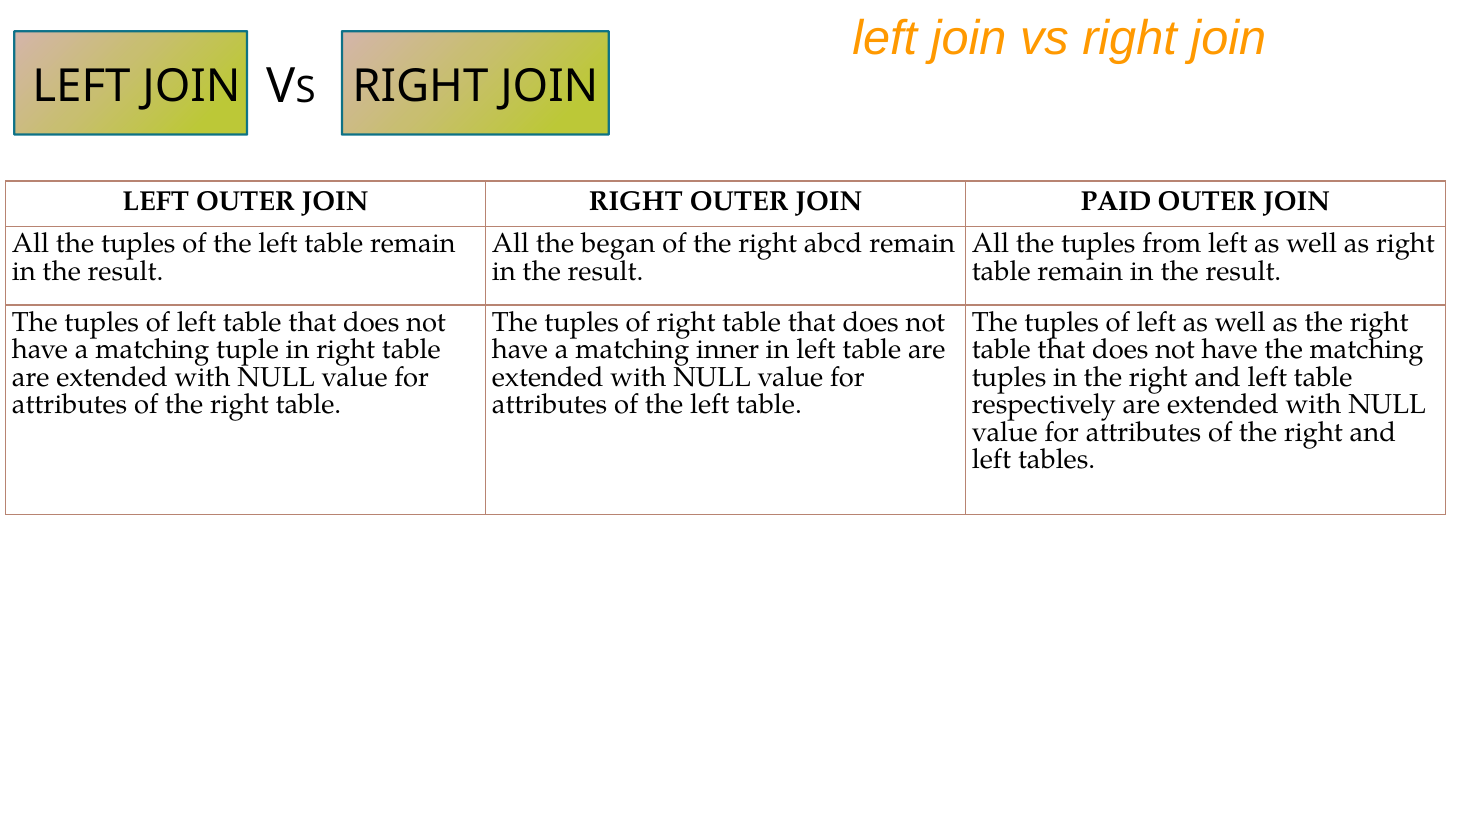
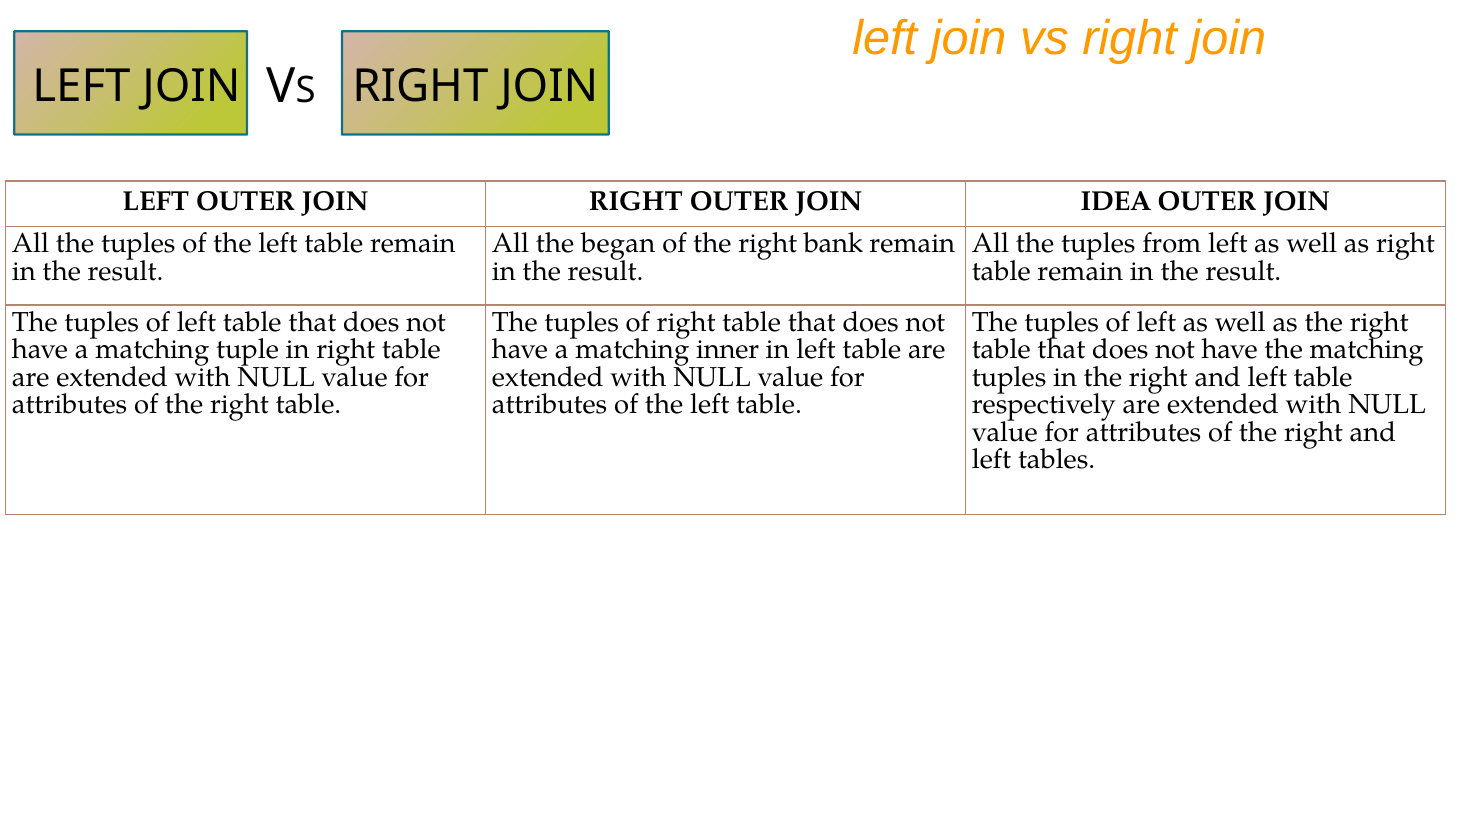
PAID: PAID -> IDEA (1116, 201)
abcd: abcd -> bank (833, 244)
